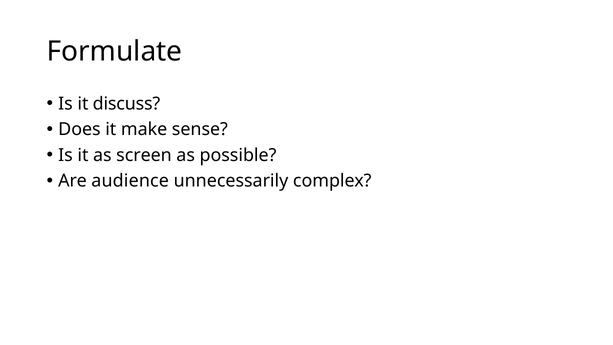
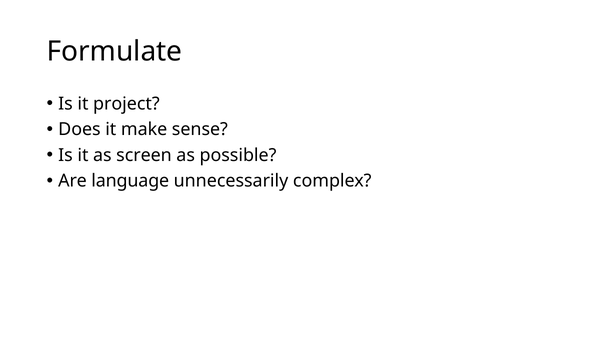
discuss: discuss -> project (126, 104)
audience: audience -> language (130, 181)
